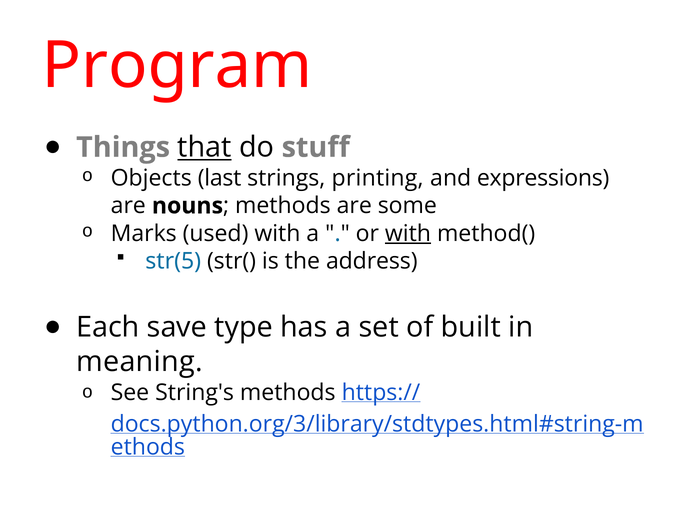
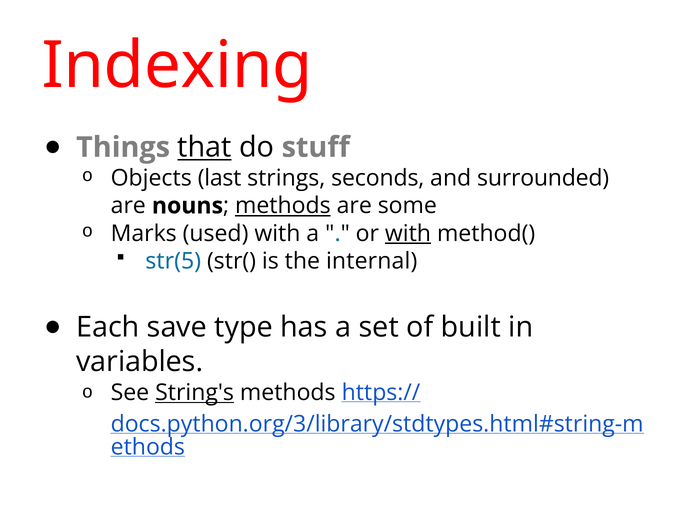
Program: Program -> Indexing (177, 66)
printing: printing -> seconds (378, 178)
expressions: expressions -> surrounded (543, 178)
methods underline: none -> present (283, 206)
address: address -> internal (372, 261)
meaning: meaning -> variables (140, 362)
String's underline: none -> present (195, 393)
